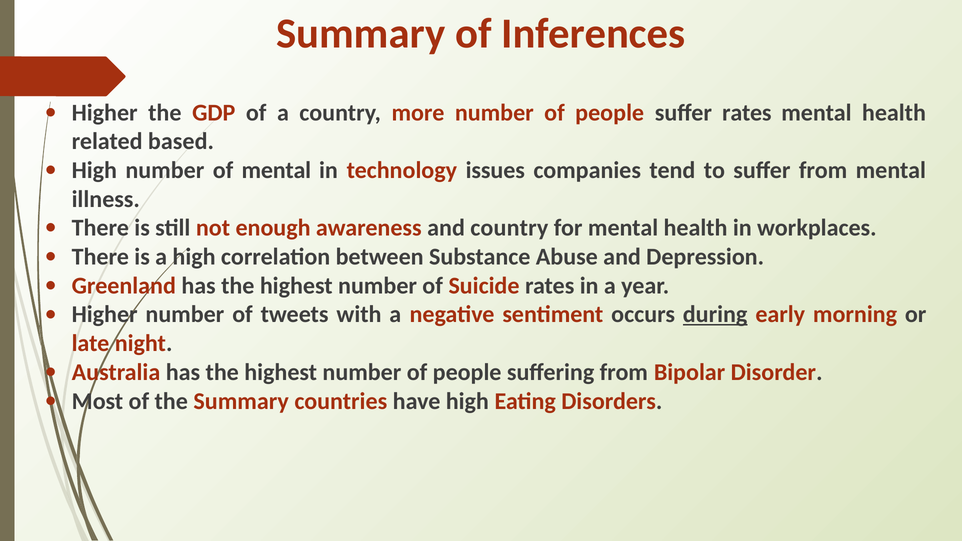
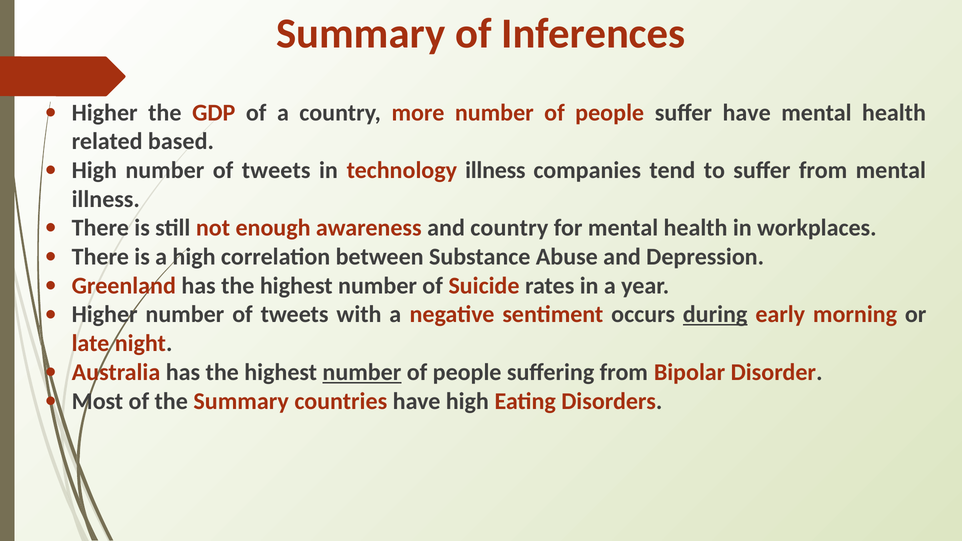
suffer rates: rates -> have (747, 113)
High number of mental: mental -> tweets (276, 170)
technology issues: issues -> illness (495, 170)
number underline: none -> present (362, 372)
